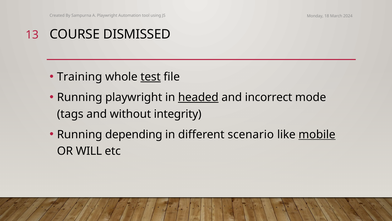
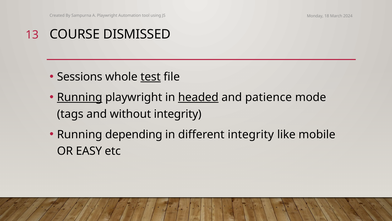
Training: Training -> Sessions (80, 77)
Running underline: none -> present (80, 97)
incorrect: incorrect -> patience (268, 97)
different scenario: scenario -> integrity (251, 134)
mobile underline: present -> none (317, 134)
WILL: WILL -> EASY (89, 151)
